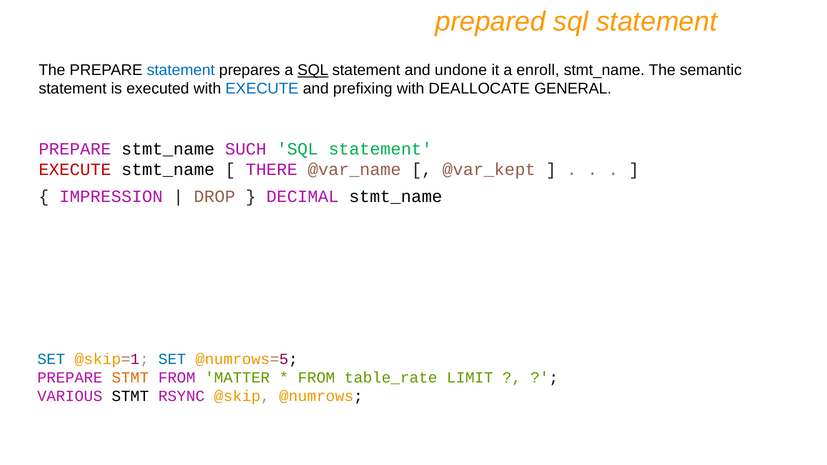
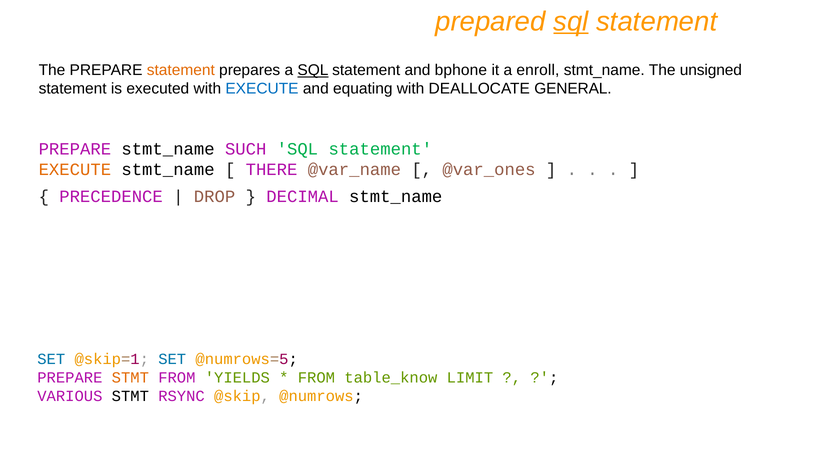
sql underline: none -> present (571, 22)
statement colour: blue -> orange (181, 70)
undone: undone -> bphone (461, 70)
semantic: semantic -> unsigned (711, 70)
prefixing: prefixing -> equating (363, 89)
EXECUTE colour: red -> orange (75, 170)
@var_kept: @var_kept -> @var_ones (489, 170)
IMPRESSION: IMPRESSION -> PRECEDENCE (111, 196)
MATTER: MATTER -> YIELDS (237, 378)
table_rate: table_rate -> table_know (391, 378)
